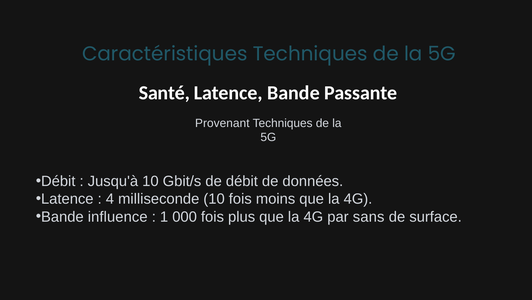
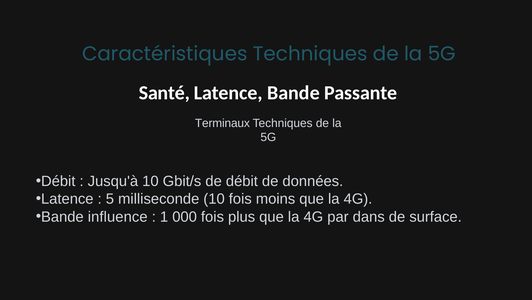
Provenant: Provenant -> Terminaux (222, 123)
4: 4 -> 5 (110, 199)
sans: sans -> dans (369, 216)
